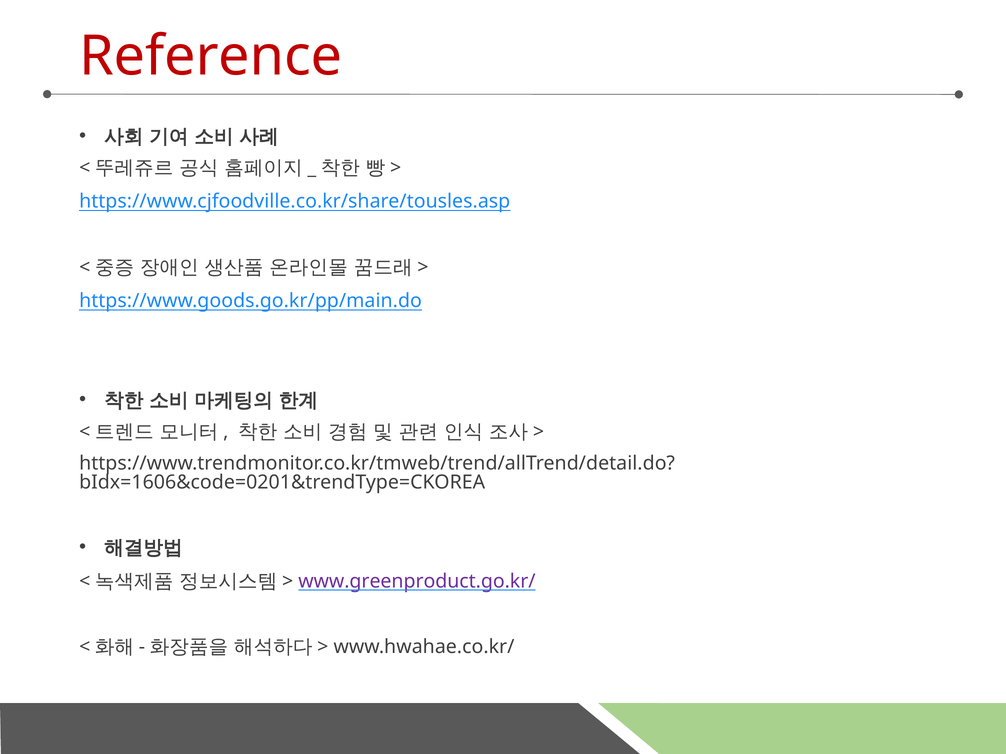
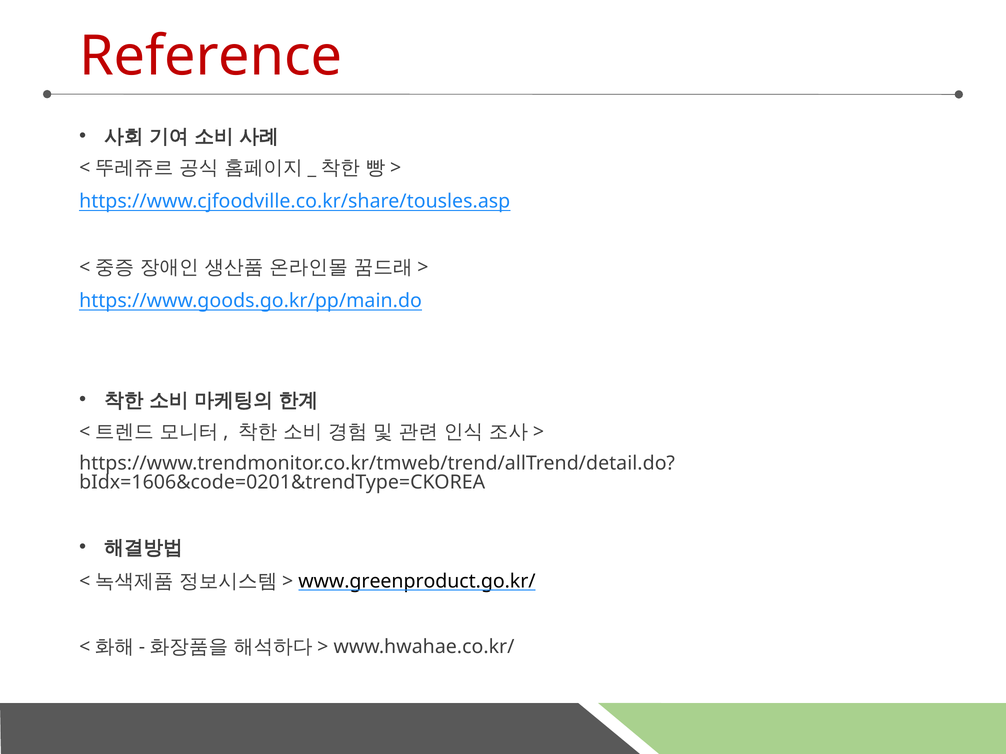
www.greenproduct.go.kr/ colour: purple -> black (417, 581)
